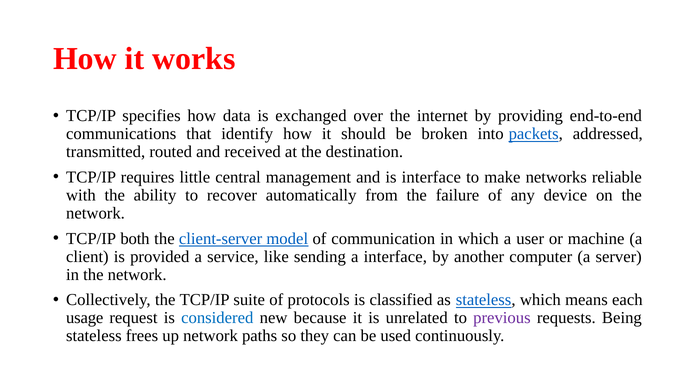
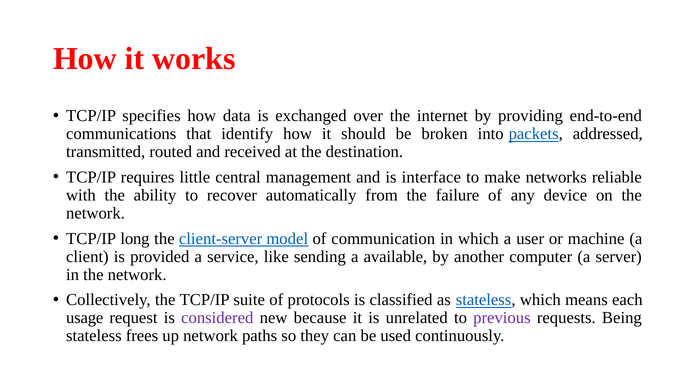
both: both -> long (135, 238)
a interface: interface -> available (395, 256)
considered colour: blue -> purple (217, 318)
